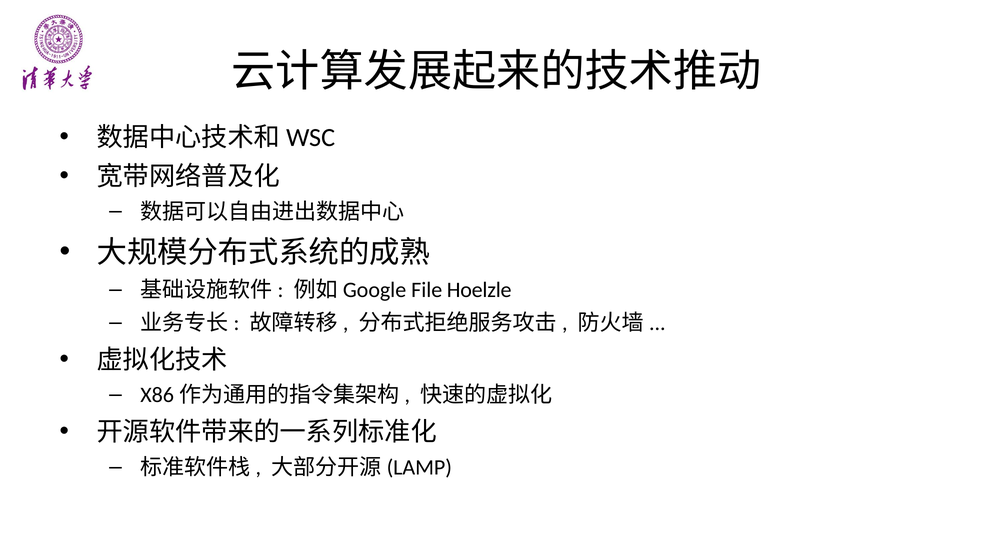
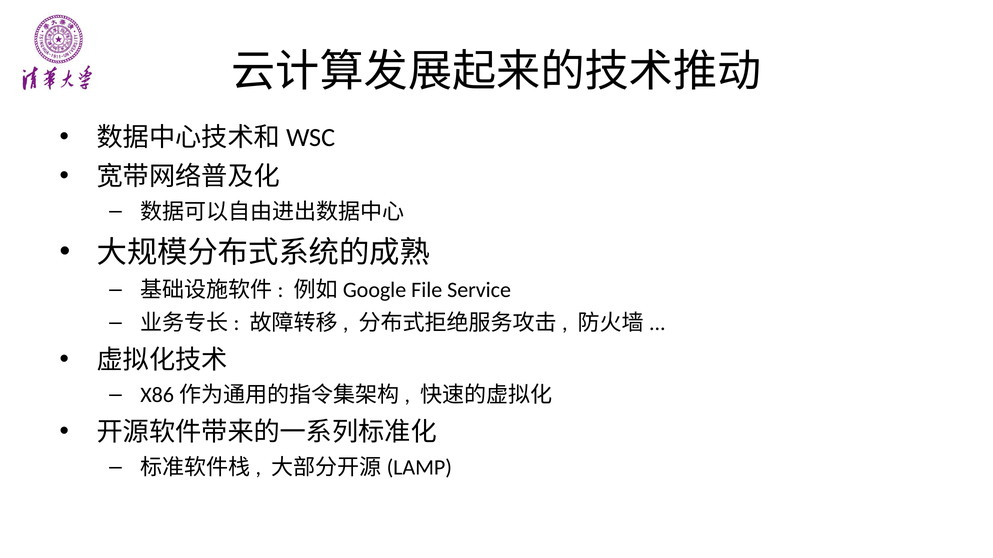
Hoelzle: Hoelzle -> Service (479, 290)
